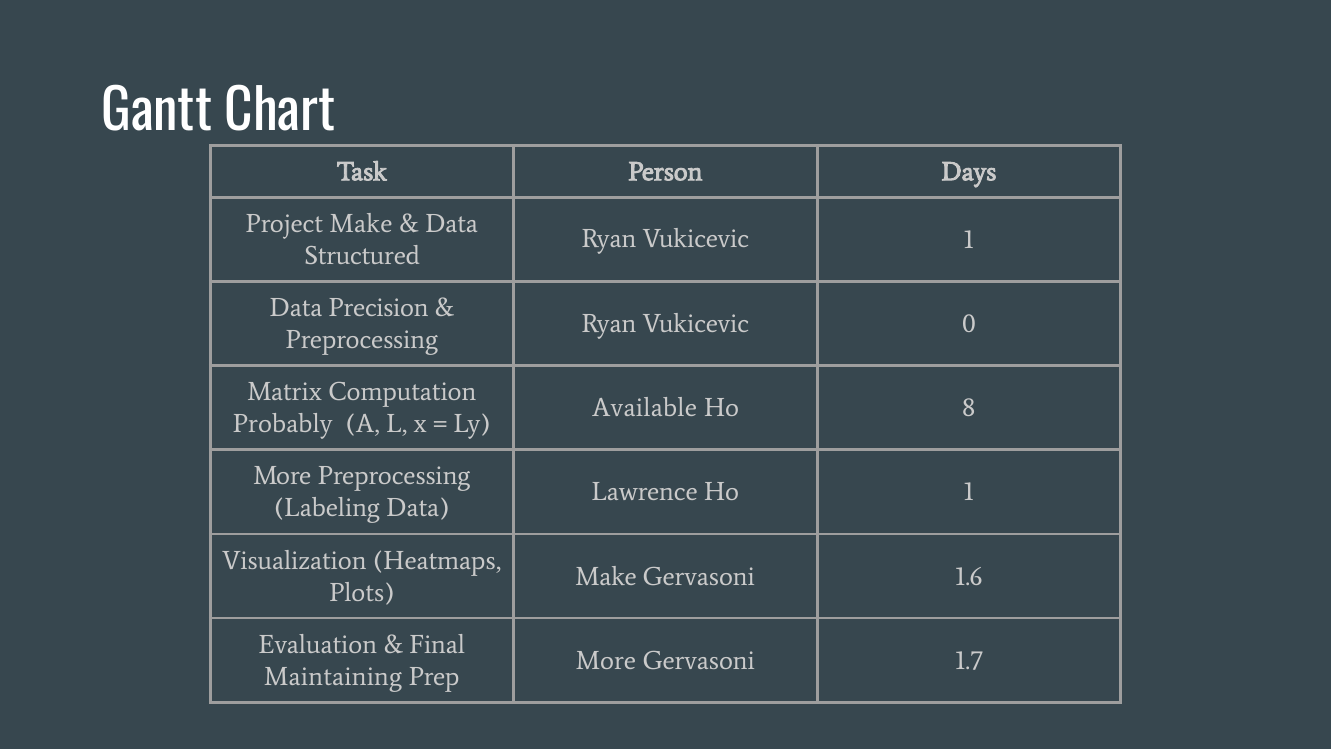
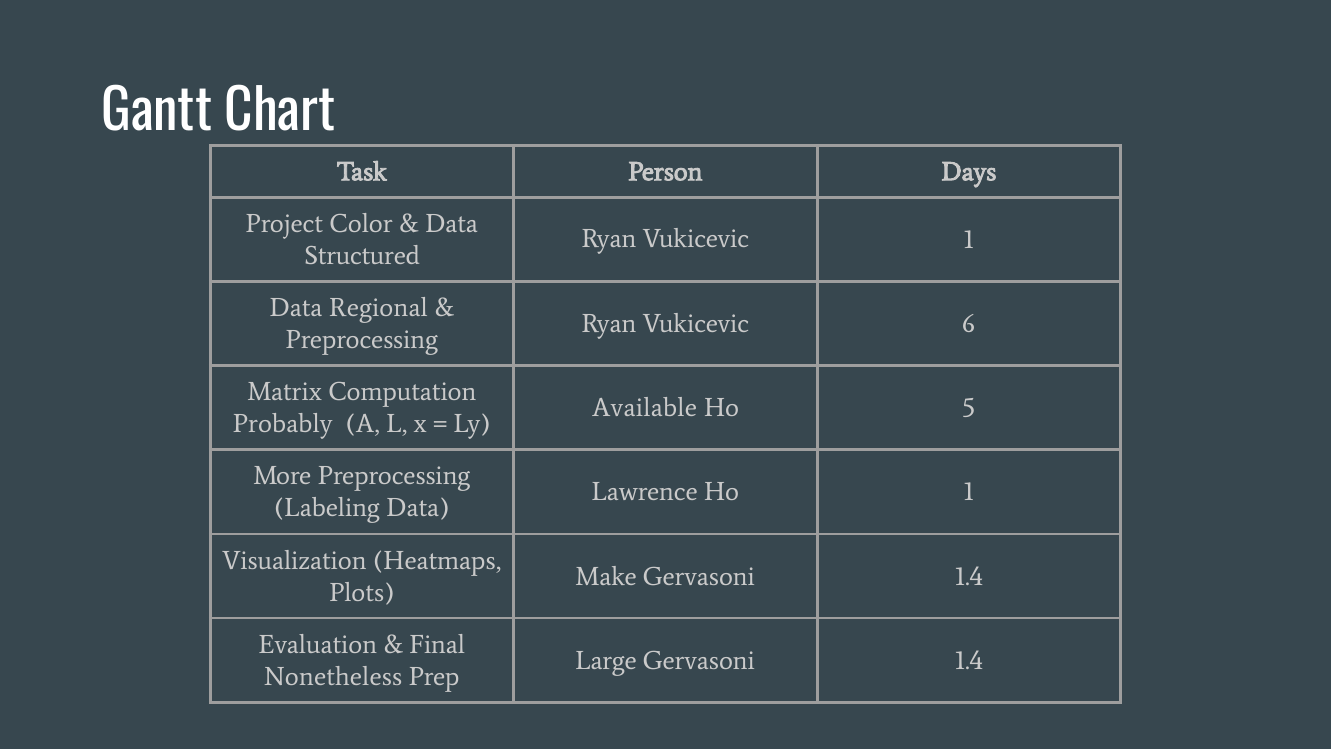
Project Make: Make -> Color (361, 223)
Precision: Precision -> Regional (378, 308)
0: 0 -> 6 (969, 324)
8: 8 -> 5 (969, 408)
1.6: 1.6 -> 1.4 (969, 576)
More: More -> Large (606, 660)
1.7: 1.7 -> 1.4 (969, 660)
Maintaining: Maintaining -> Nonetheless (333, 676)
